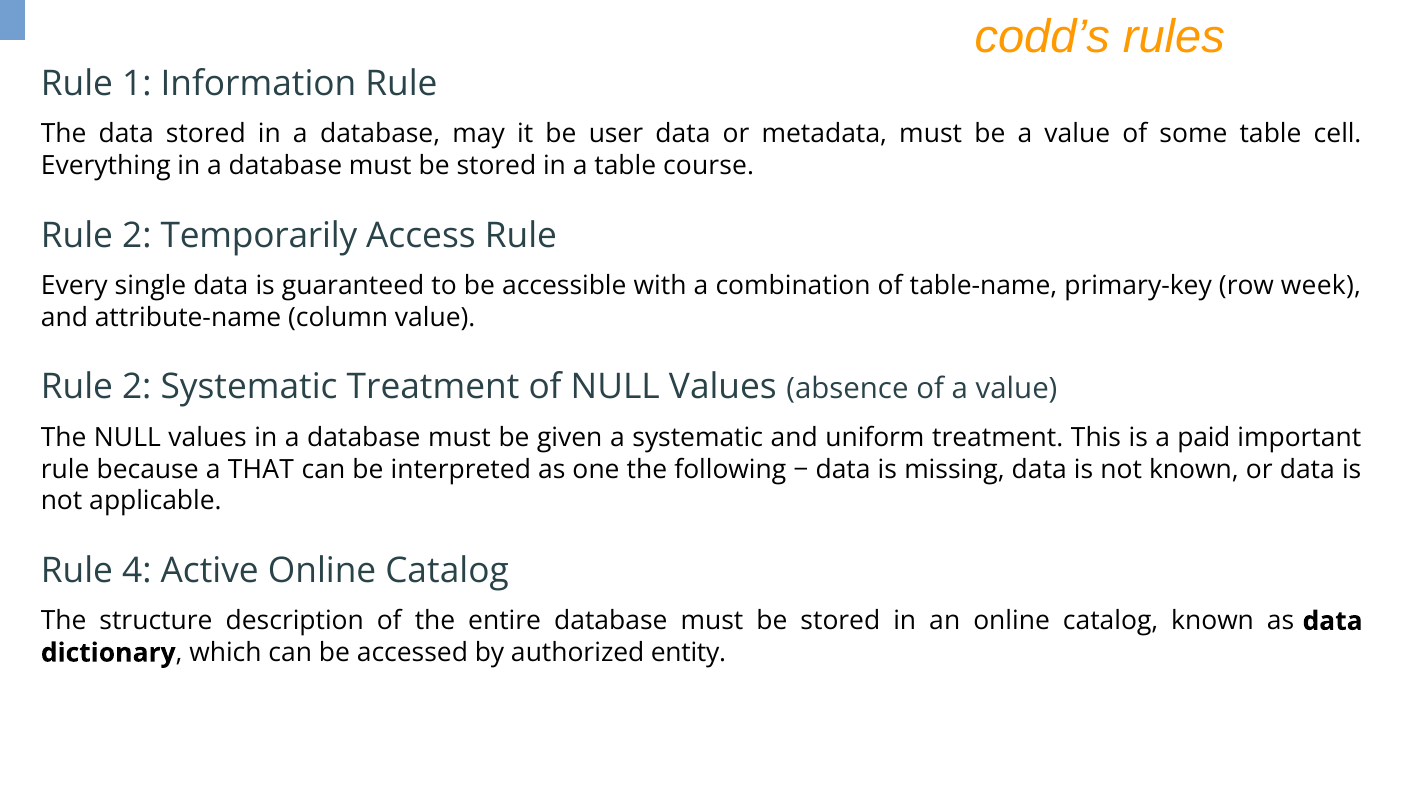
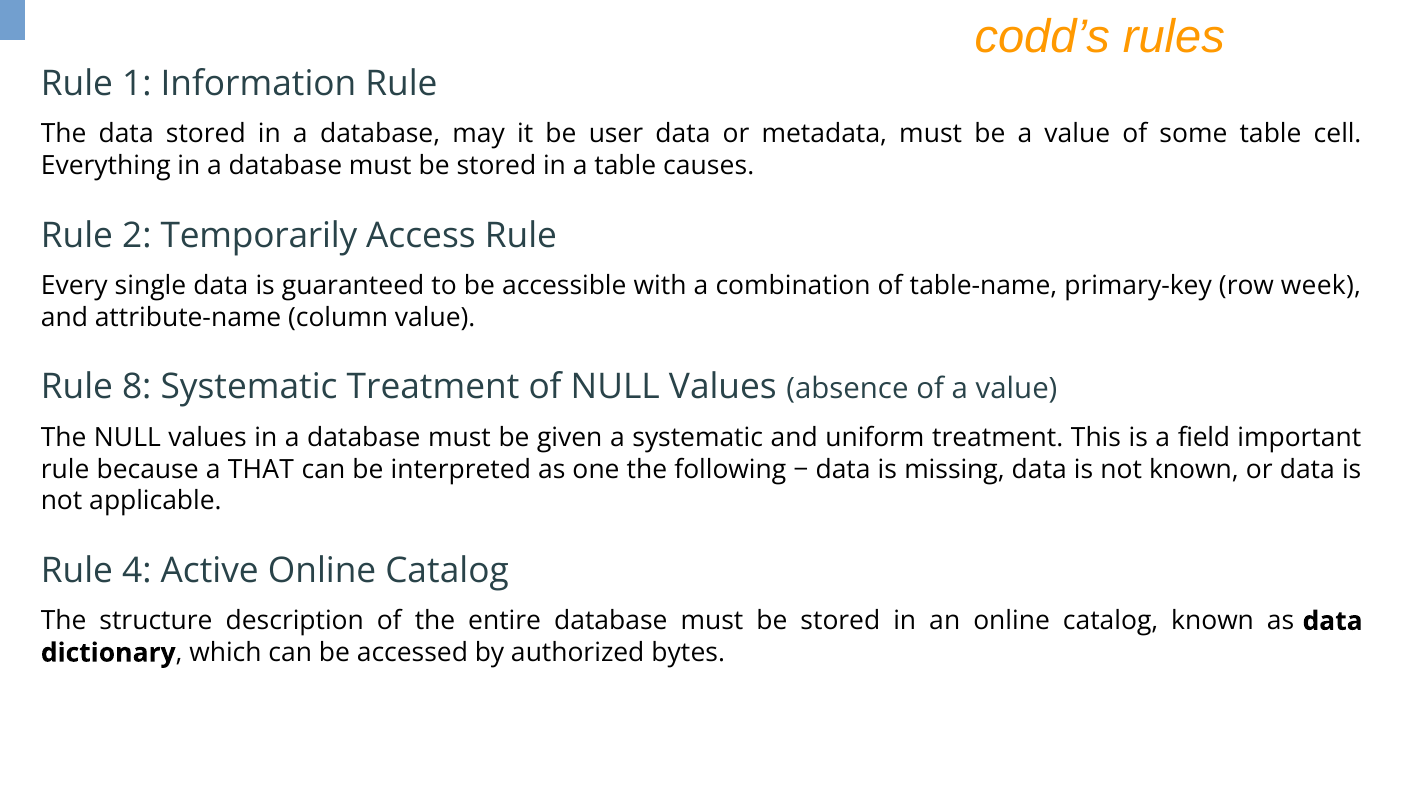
course: course -> causes (709, 166)
2: 2 -> 8 (137, 387)
paid: paid -> field (1204, 438)
entity: entity -> bytes (688, 653)
